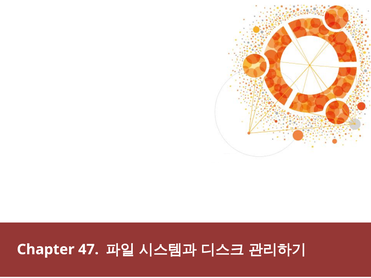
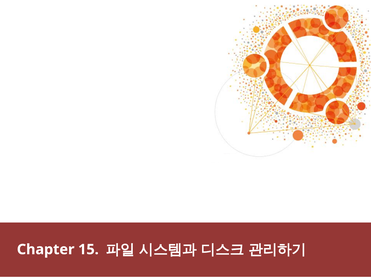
47: 47 -> 15 (88, 250)
